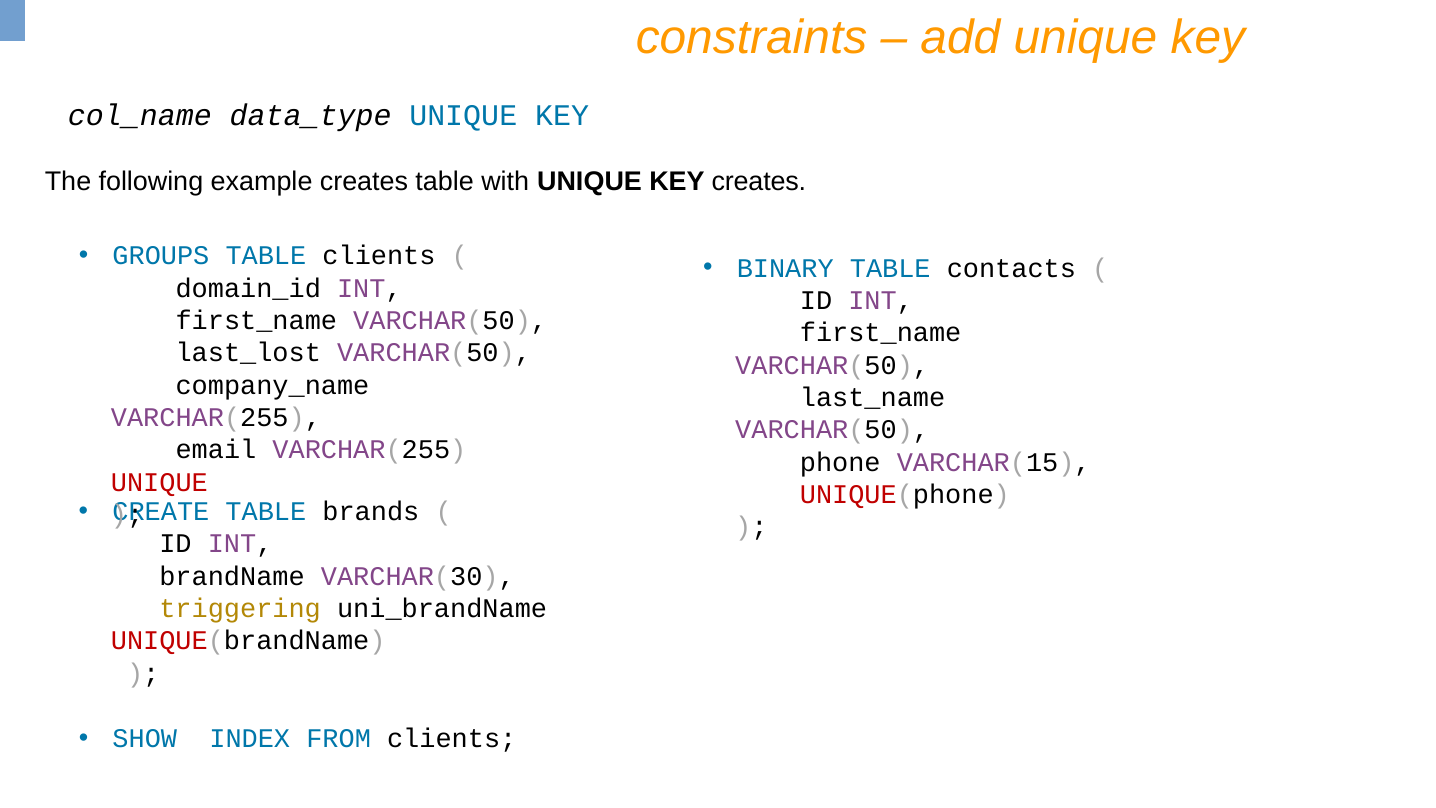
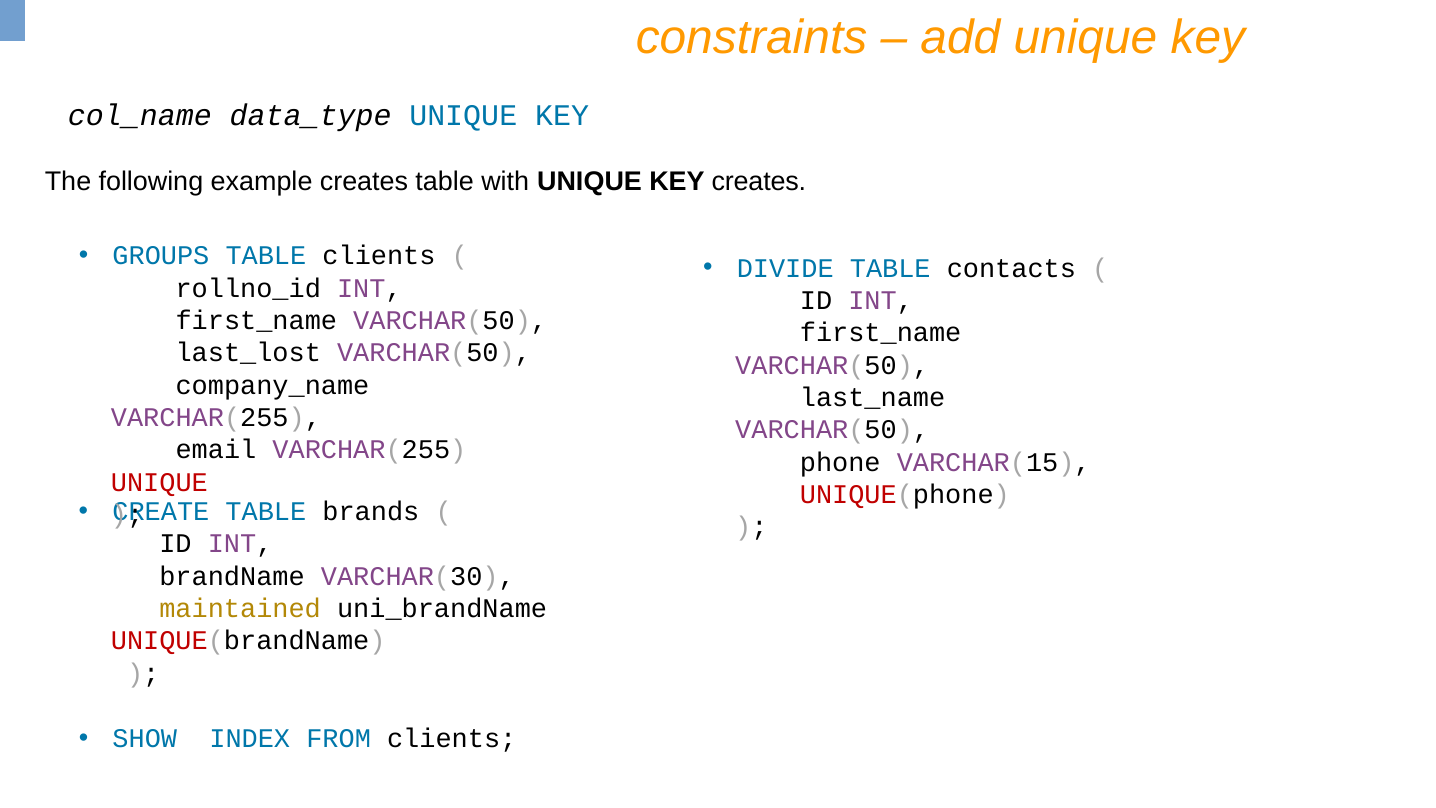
BINARY: BINARY -> DIVIDE (785, 268)
domain_id: domain_id -> rollno_id (248, 288)
triggering: triggering -> maintained (240, 609)
